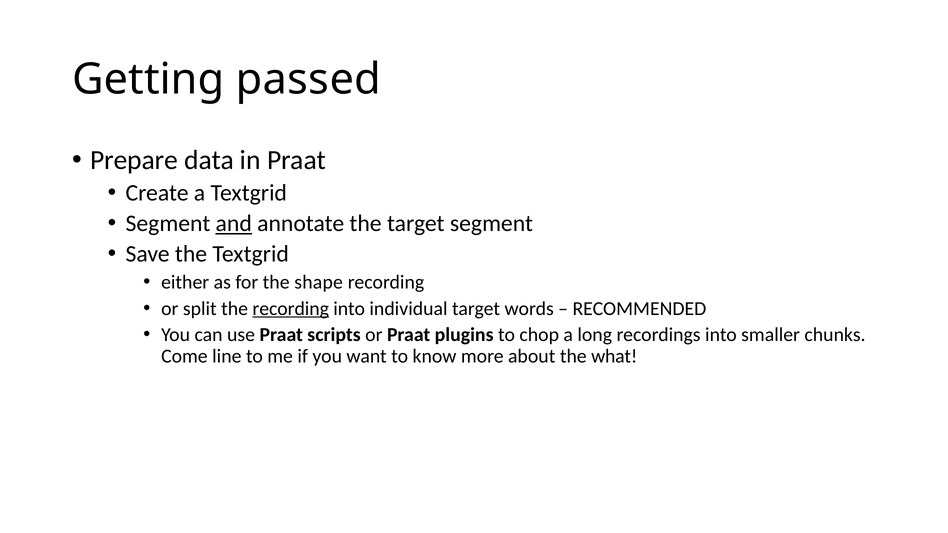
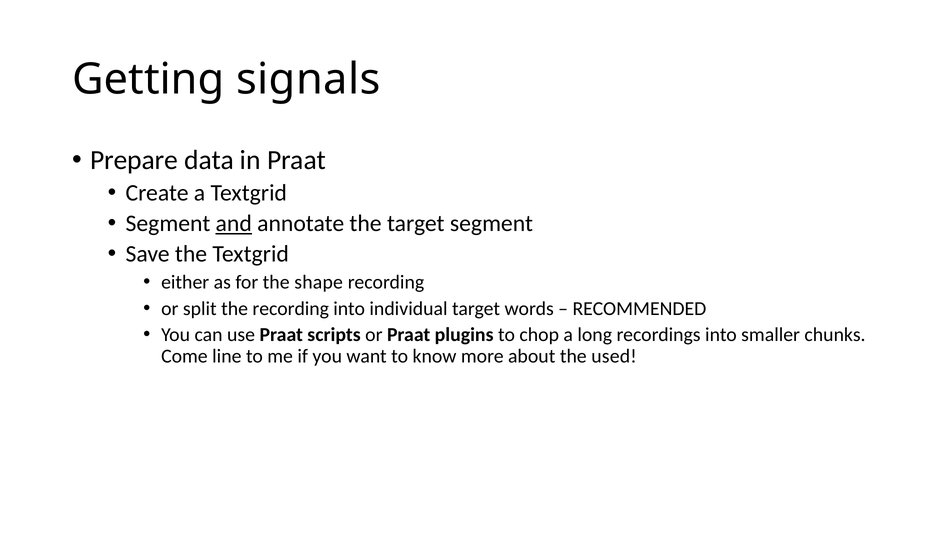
passed: passed -> signals (308, 80)
recording underline: present -> none (291, 309)
what: what -> used (614, 356)
